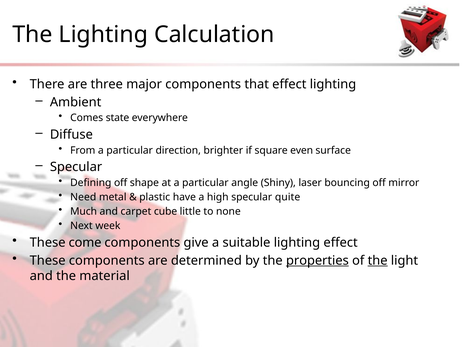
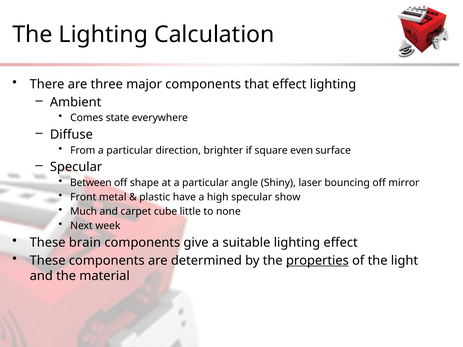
Defining: Defining -> Between (91, 183)
Need: Need -> Front (83, 197)
quite: quite -> show (288, 197)
come: come -> brain (85, 243)
the underline: present -> none (378, 261)
